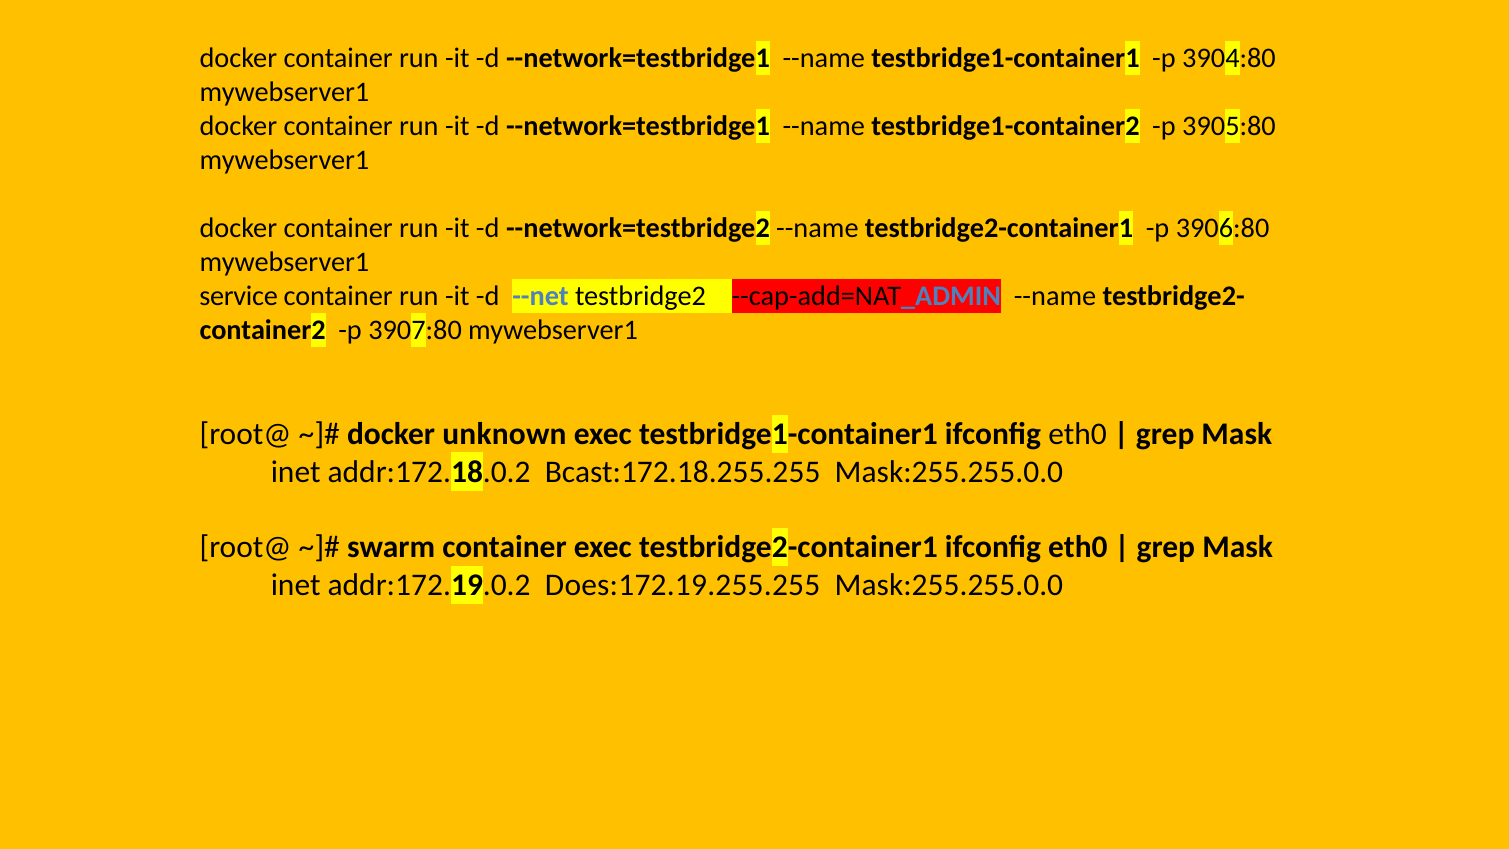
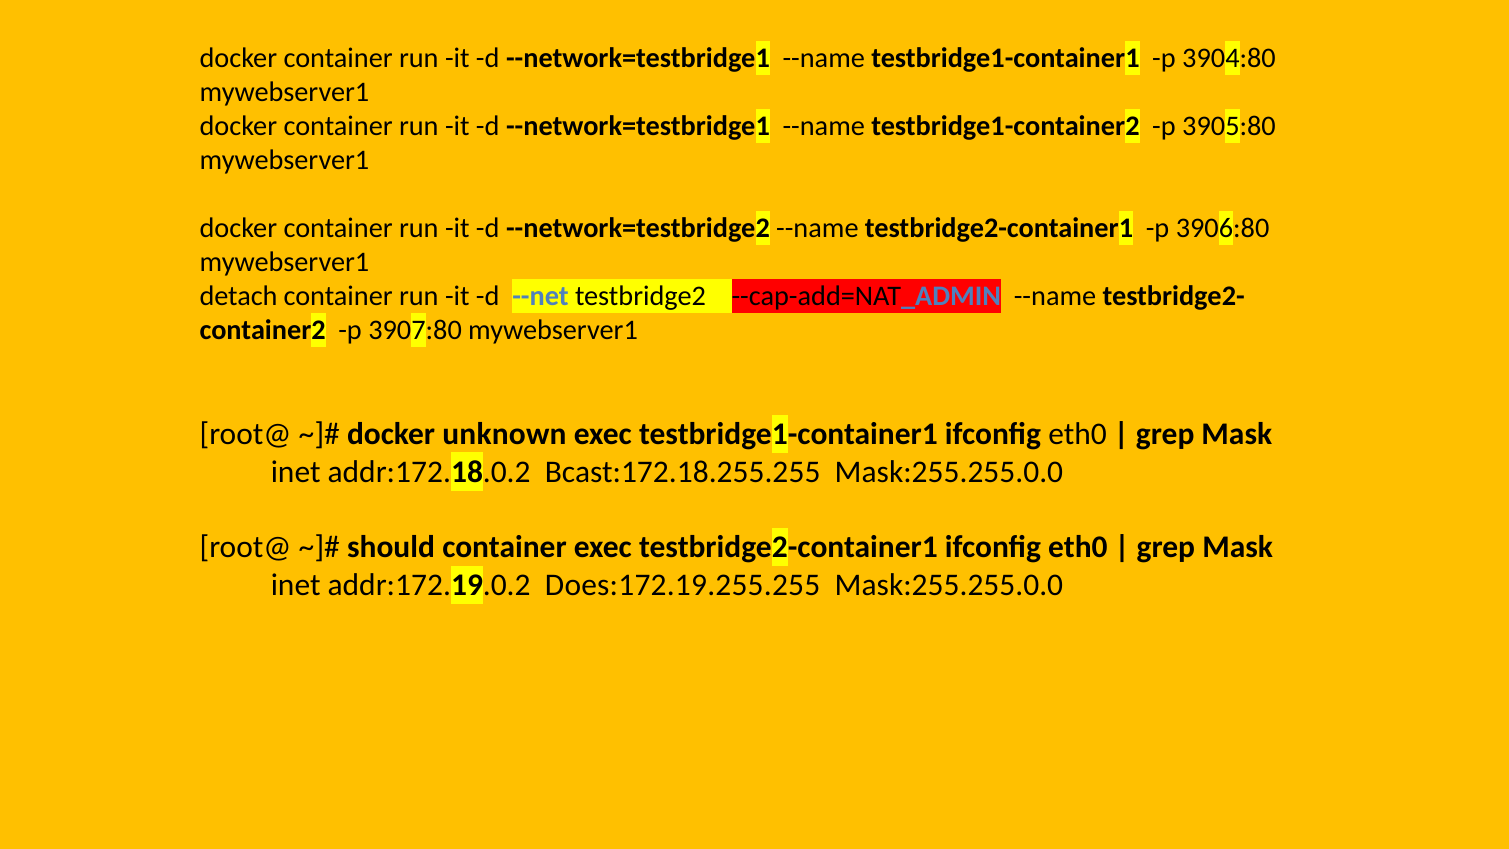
service: service -> detach (239, 296)
swarm: swarm -> should (391, 547)
